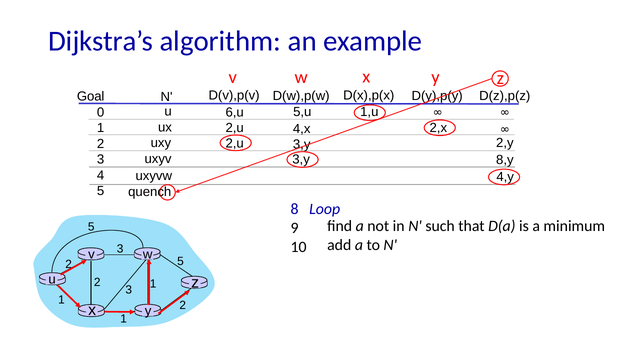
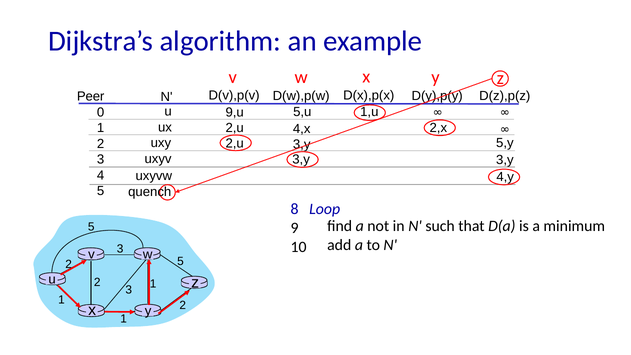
Goal: Goal -> Peer (91, 96)
6,u: 6,u -> 9,u (235, 112)
2,y: 2,y -> 5,y (505, 143)
uxyv 8,y: 8,y -> 3,y (505, 160)
